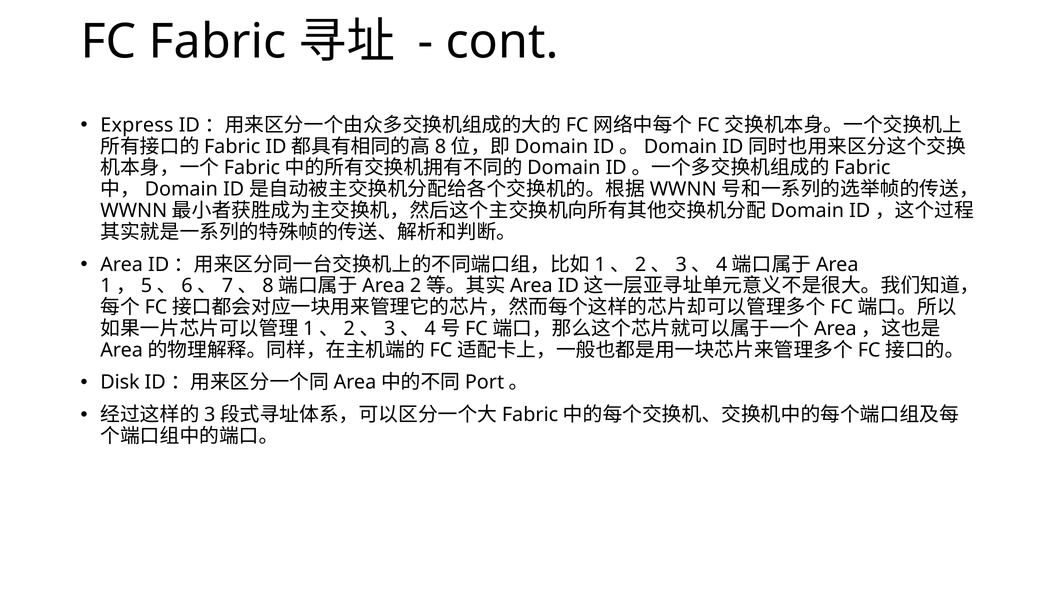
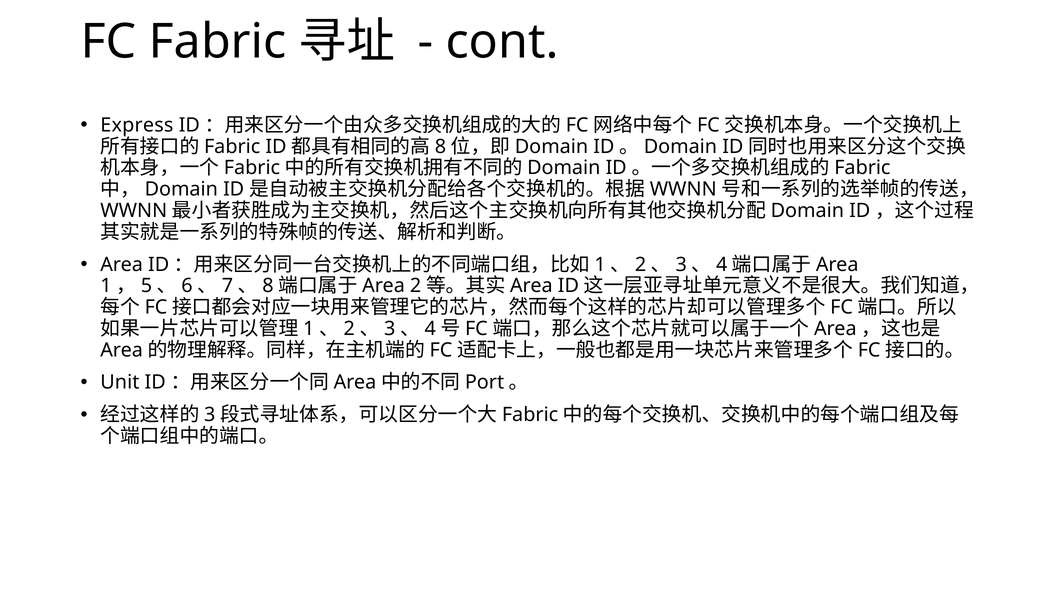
Disk: Disk -> Unit (120, 382)
